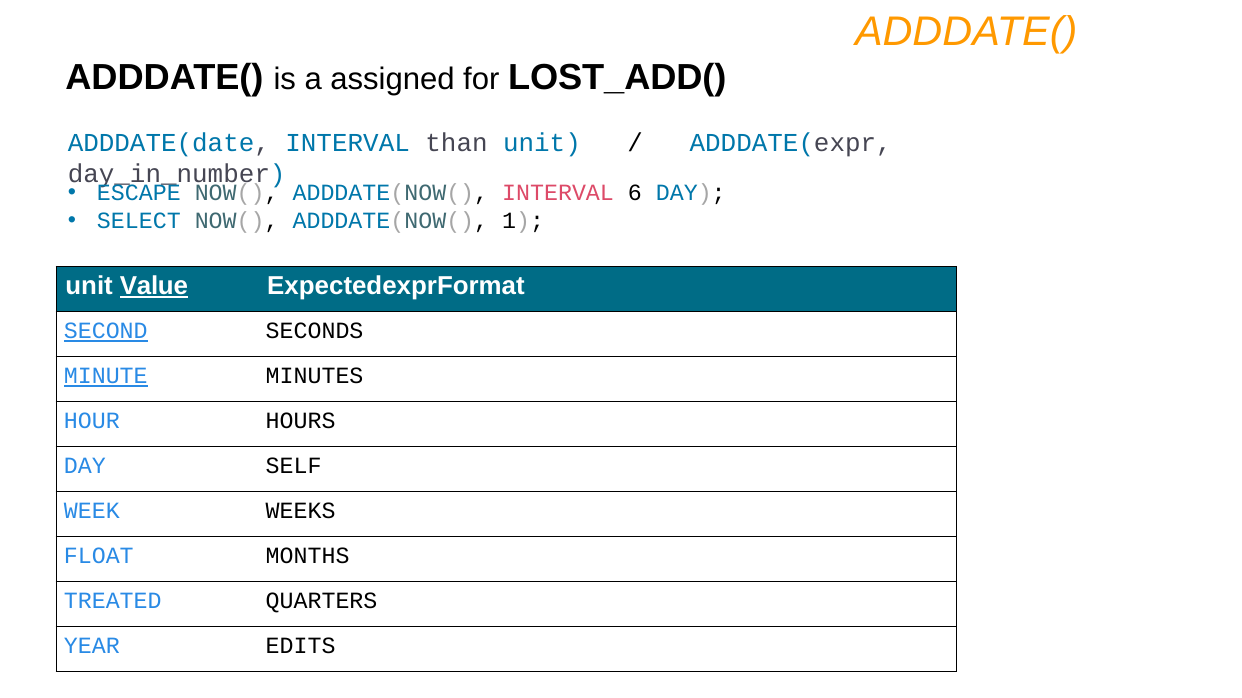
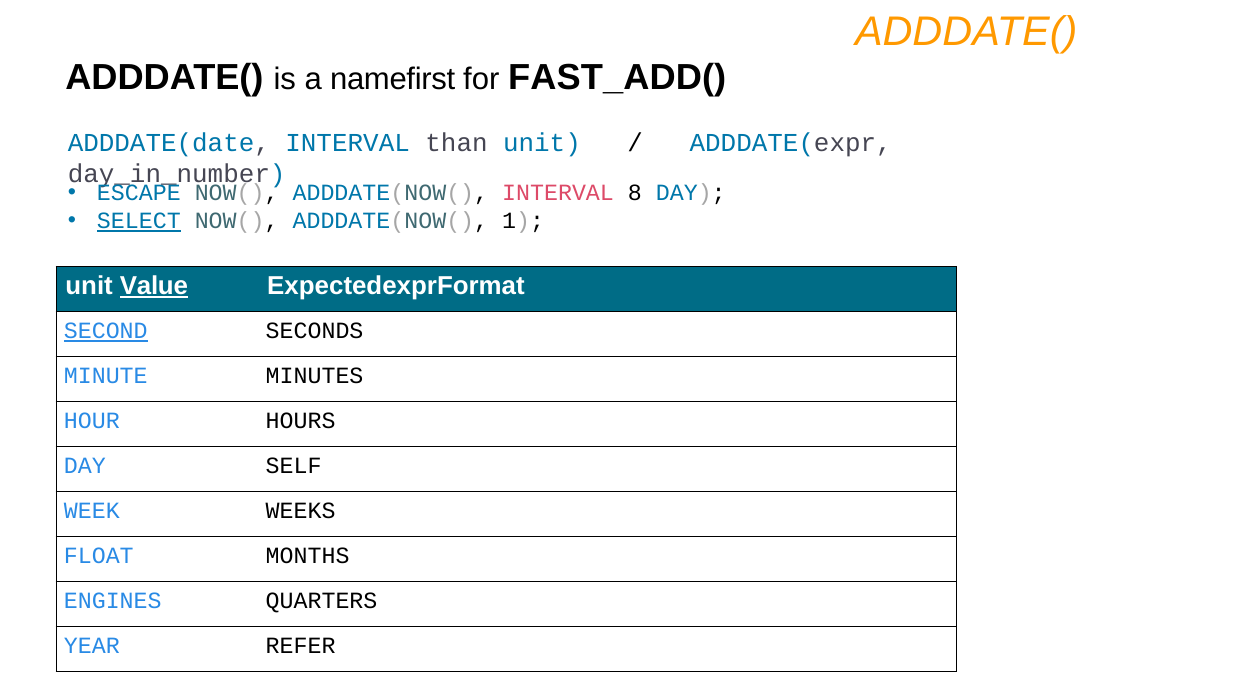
assigned: assigned -> namefirst (393, 79)
LOST_ADD(: LOST_ADD( -> FAST_ADD( (617, 78)
6: 6 -> 8 (635, 193)
SELECT underline: none -> present (139, 221)
MINUTE underline: present -> none (106, 376)
TREATED: TREATED -> ENGINES (113, 601)
EDITS: EDITS -> REFER (301, 646)
